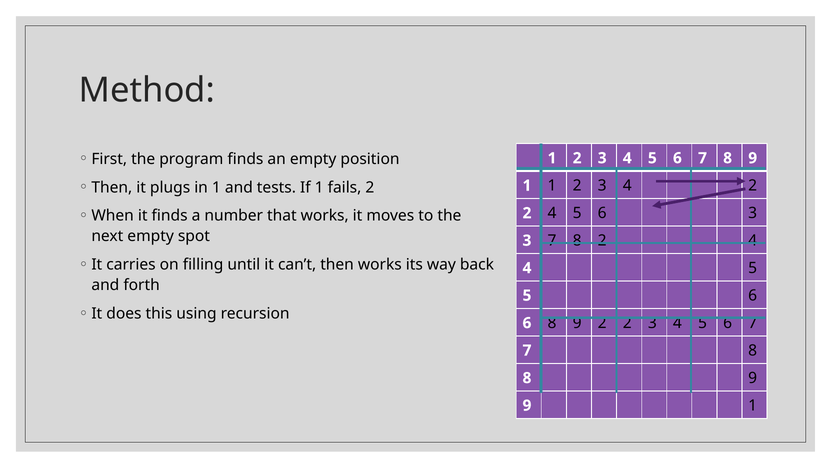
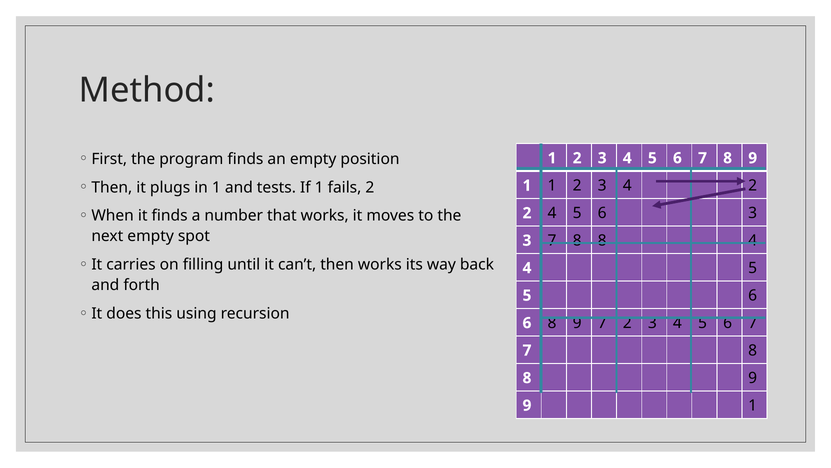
3 7 8 2: 2 -> 8 (602, 240)
9 2: 2 -> 7 (602, 323)
